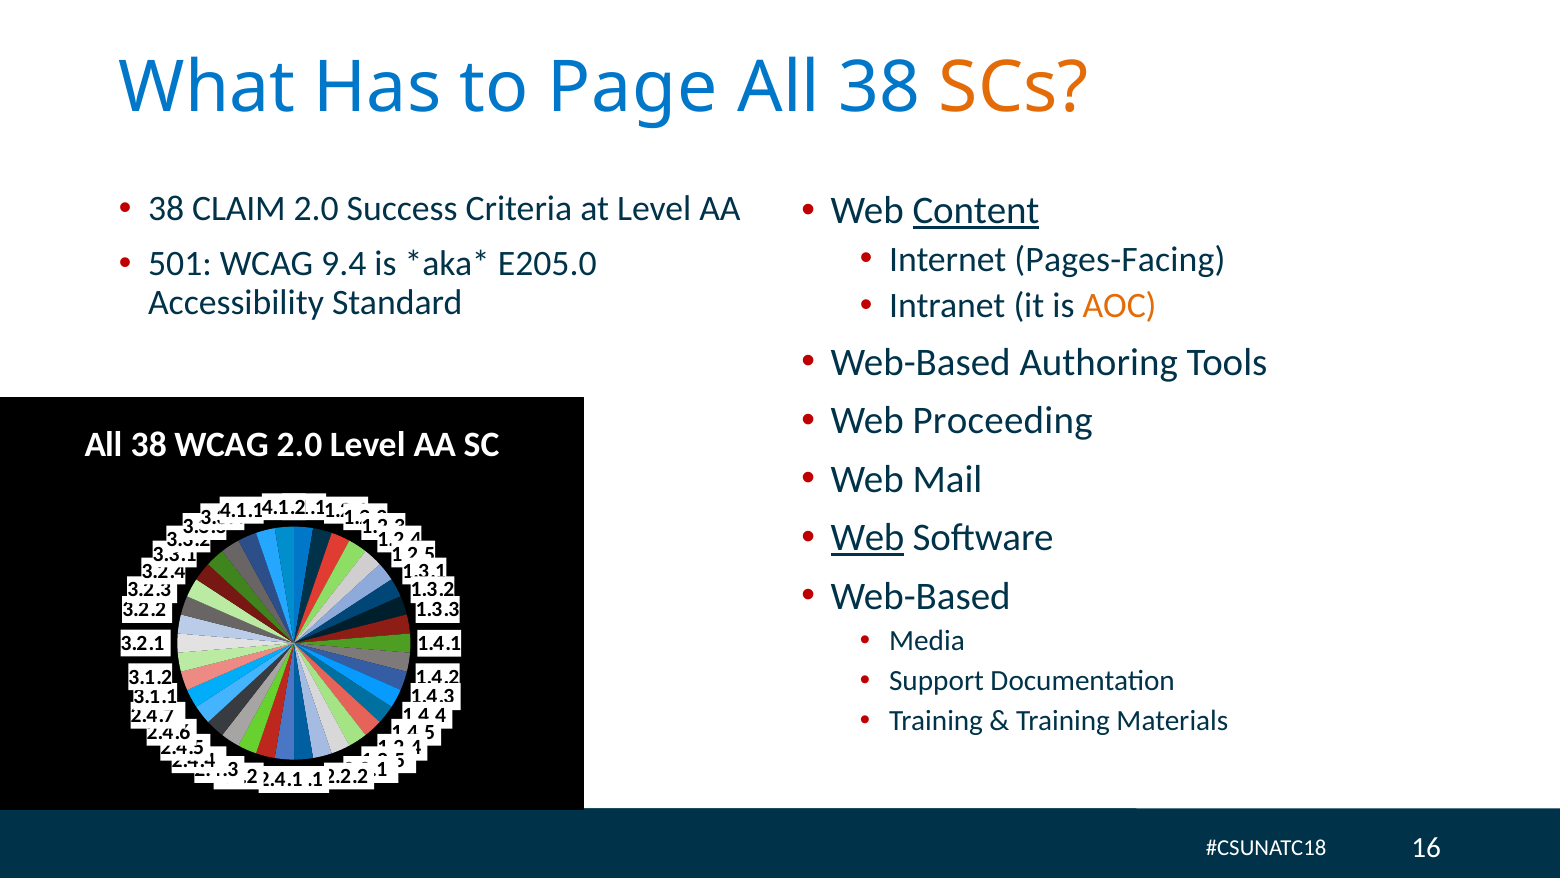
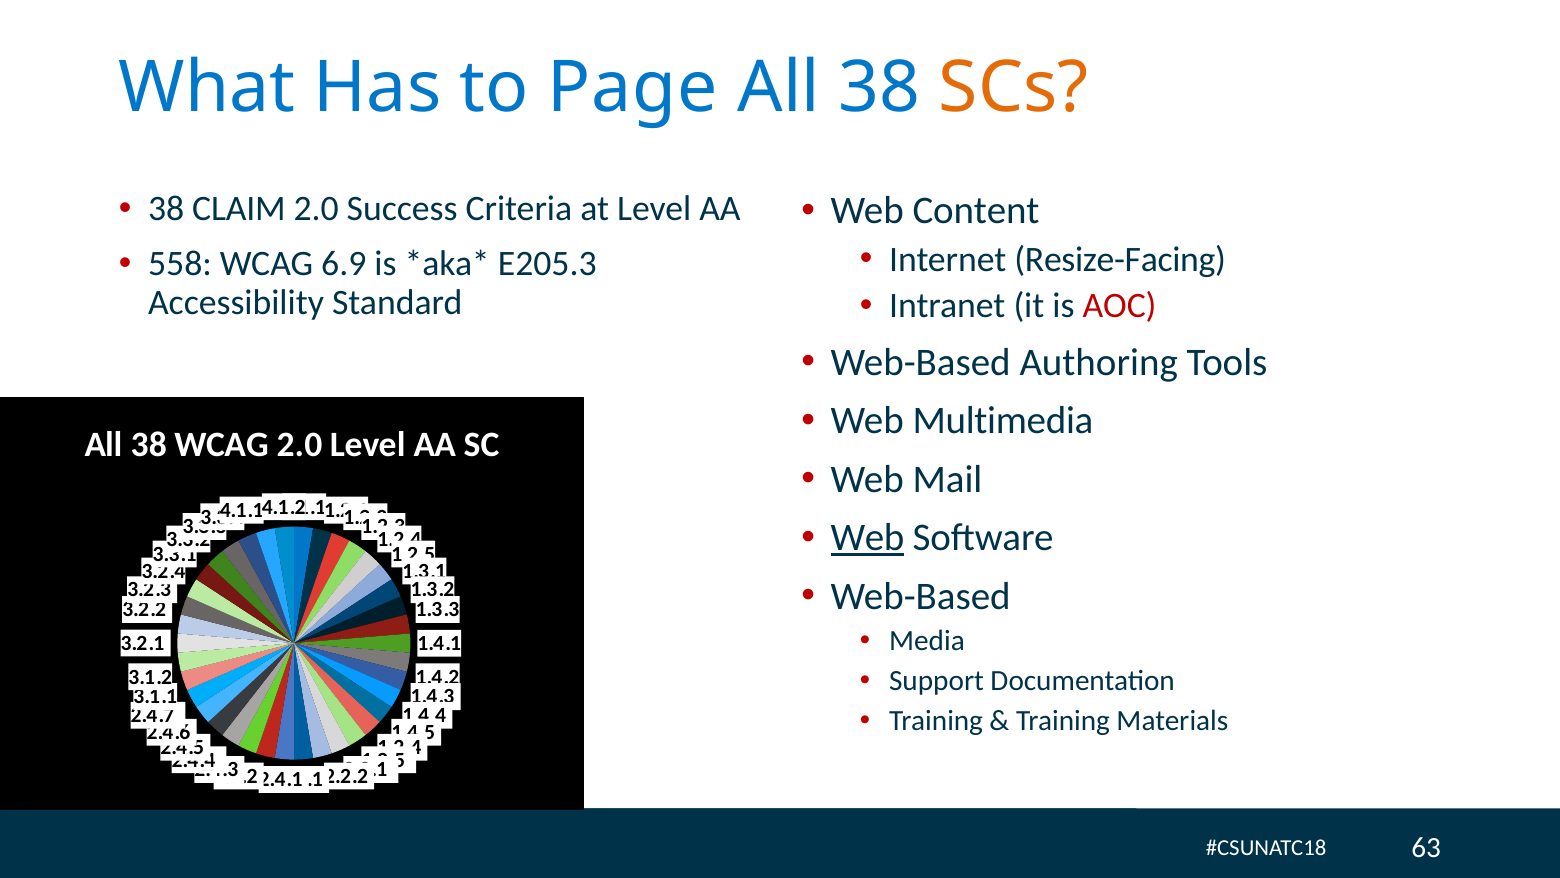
Content underline: present -> none (976, 211)
Pages-Facing: Pages-Facing -> Resize-Facing (1120, 259)
501: 501 -> 558 (180, 264)
9.4: 9.4 -> 6.9 (344, 264)
E205.0: E205.0 -> E205.3 (547, 264)
AOC colour: orange -> red (1120, 306)
Proceeding: Proceeding -> Multimedia (1003, 421)
16: 16 -> 63 (1426, 848)
